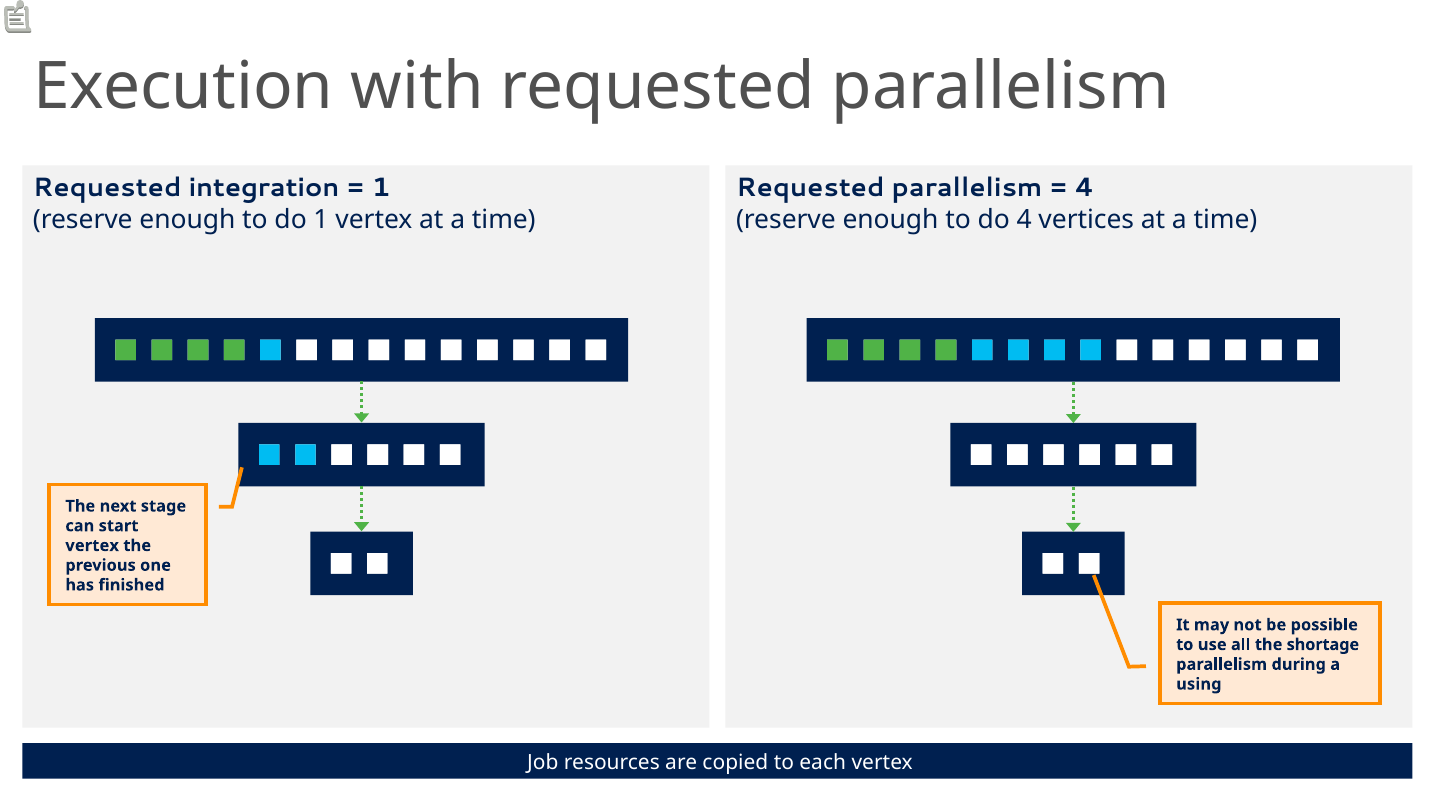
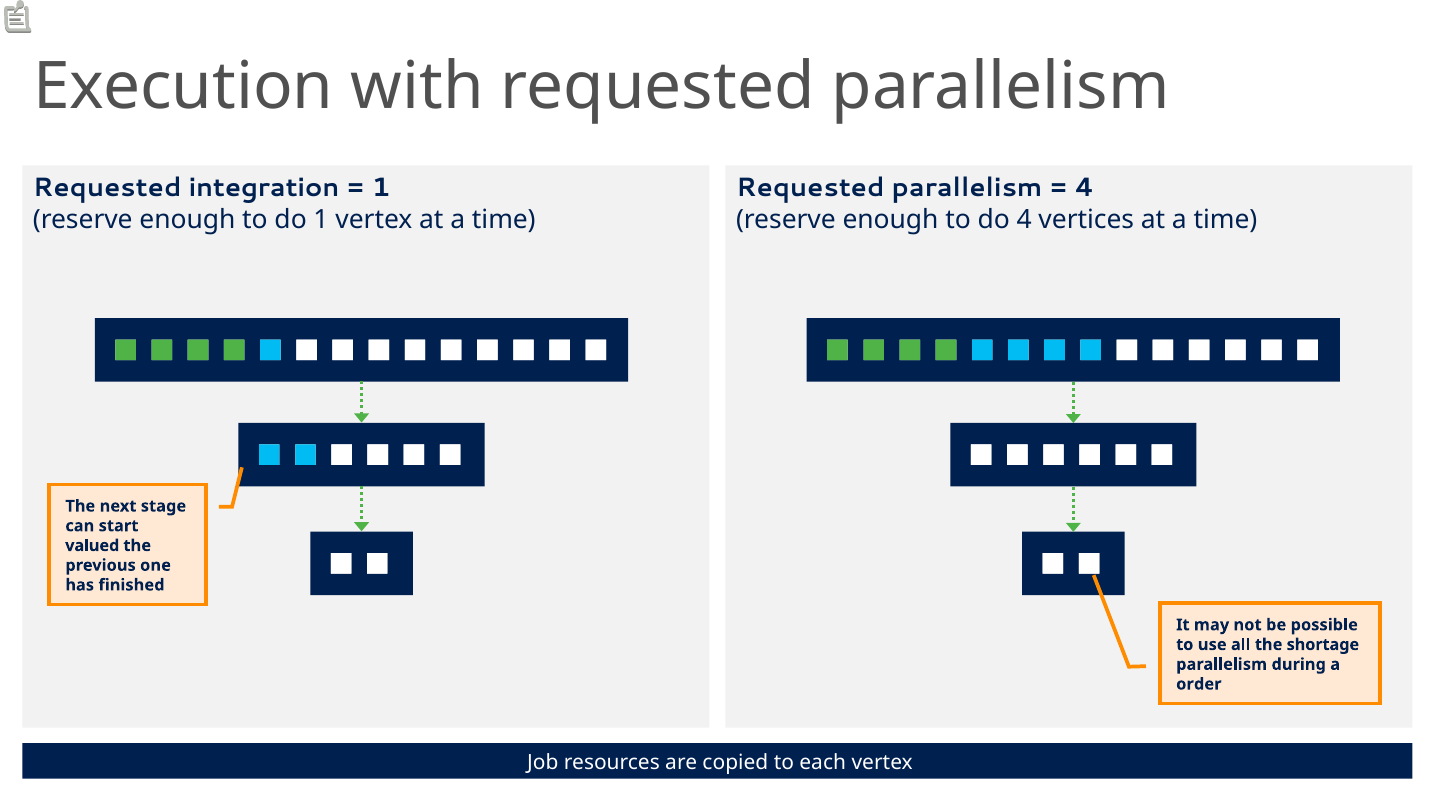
vertex: vertex -> valued (92, 546)
using: using -> order (1199, 684)
